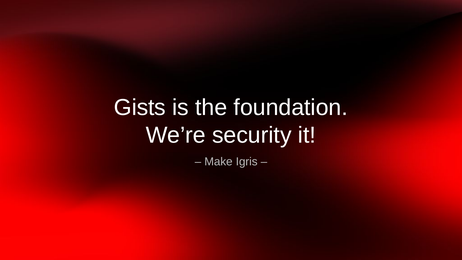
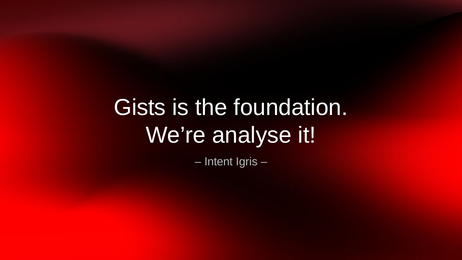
security: security -> analyse (252, 135)
Make: Make -> Intent (219, 162)
